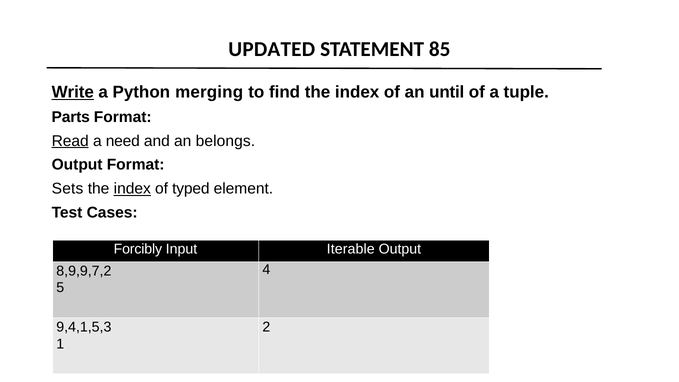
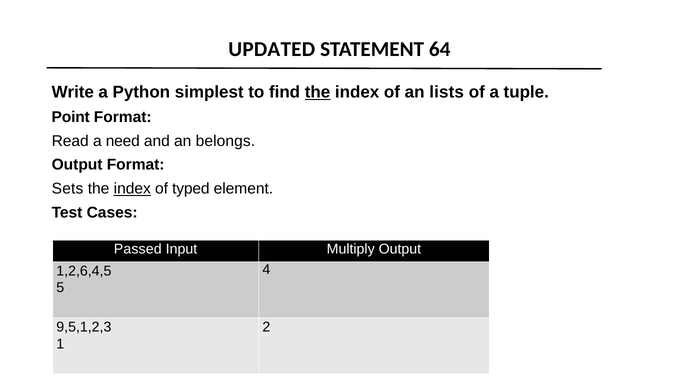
85: 85 -> 64 (440, 49)
Write underline: present -> none (73, 92)
merging: merging -> simplest (209, 92)
the underline: none -> present (318, 92)
until: until -> lists (447, 92)
Parts: Parts -> Point (71, 117)
Read underline: present -> none (70, 141)
Forcibly: Forcibly -> Passed (138, 249)
Iterable: Iterable -> Multiply (351, 249)
8,9,9,7,2: 8,9,9,7,2 -> 1,2,6,4,5 (84, 271)
9,4,1,5,3: 9,4,1,5,3 -> 9,5,1,2,3 (84, 327)
